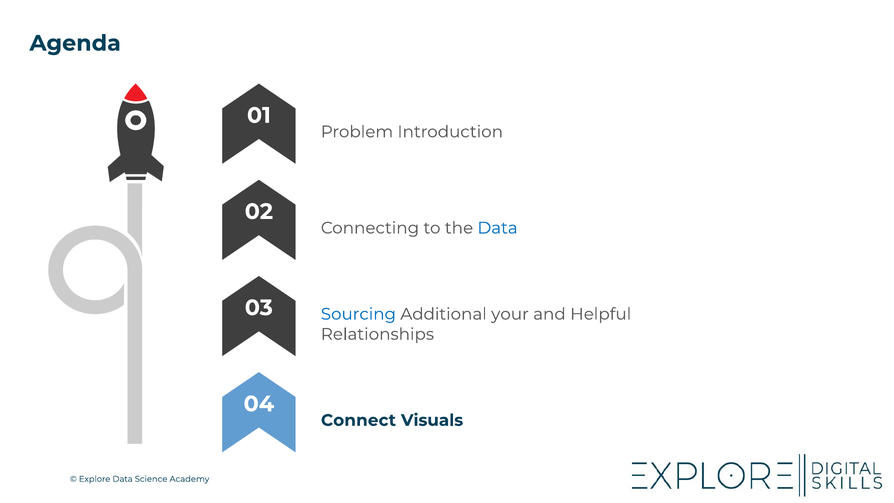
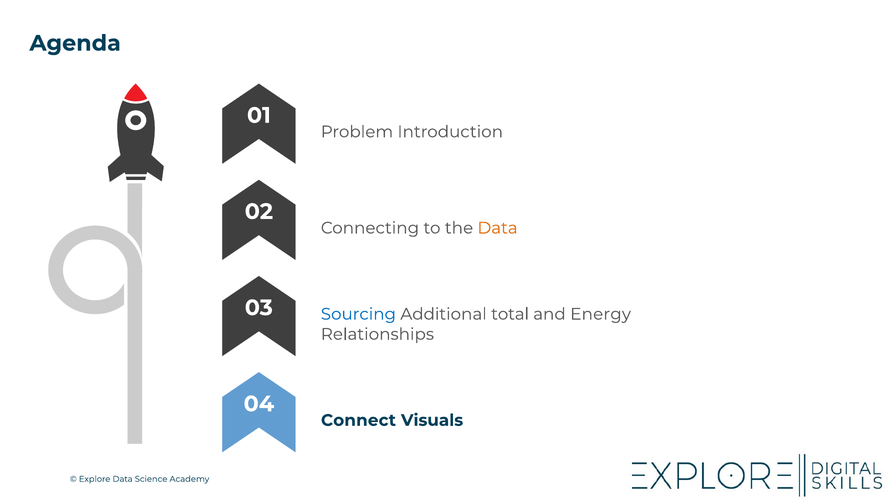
Data colour: blue -> orange (498, 228)
your: your -> total (510, 314)
Helpful: Helpful -> Energy (601, 314)
